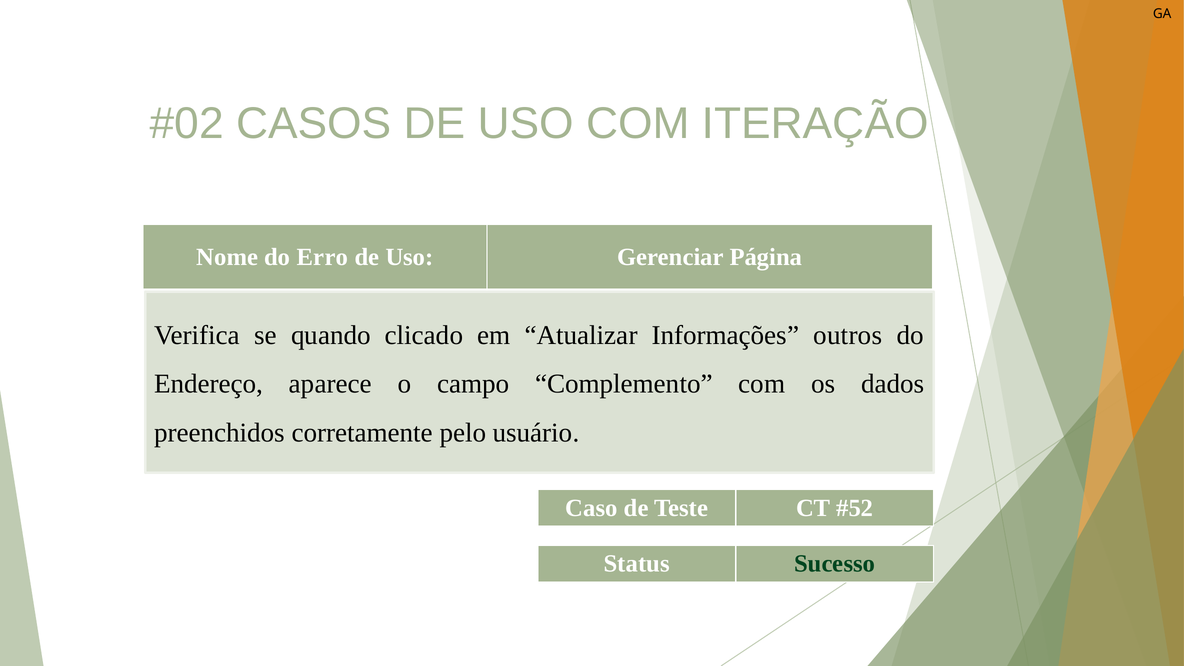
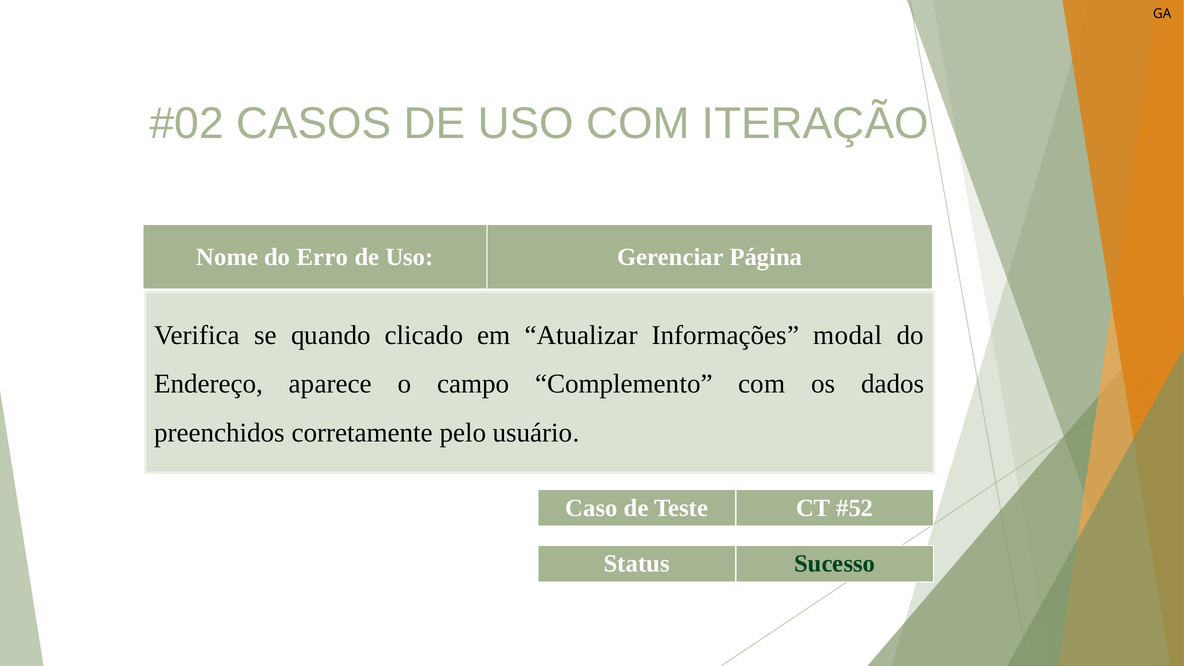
outros: outros -> modal (848, 335)
